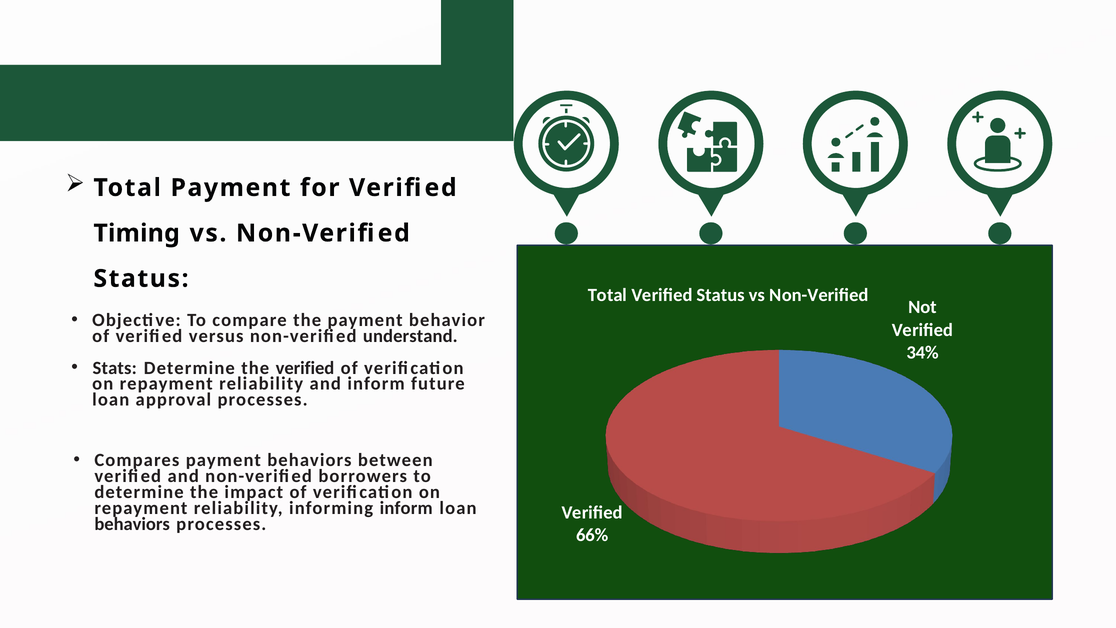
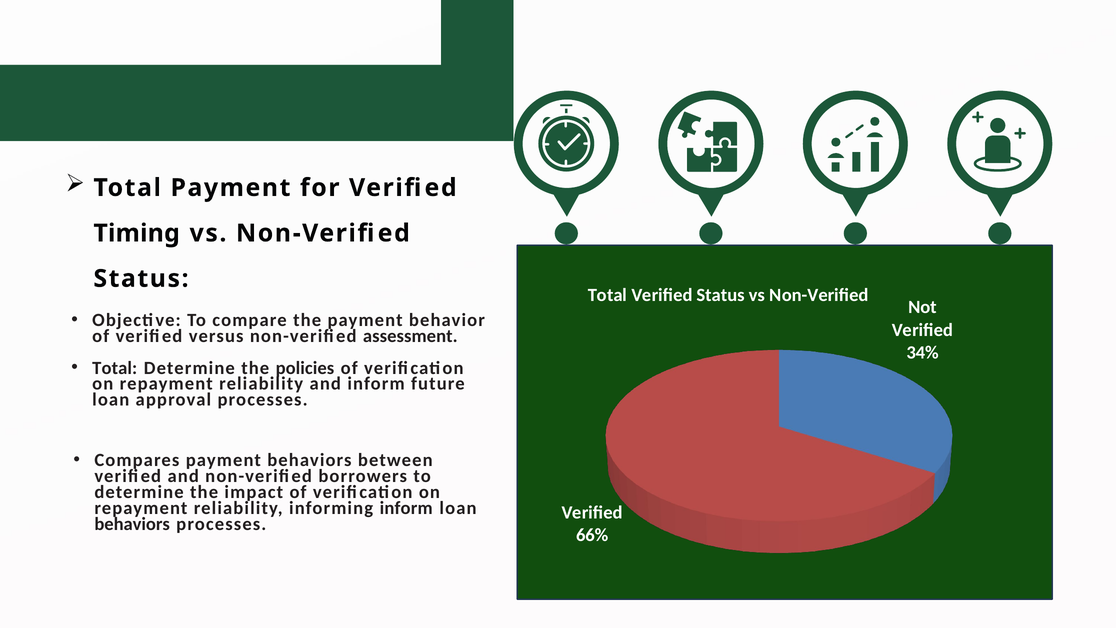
understand: understand -> assessment (410, 336)
Stats: Stats -> Total (115, 368)
the verified: verified -> policies (305, 368)
